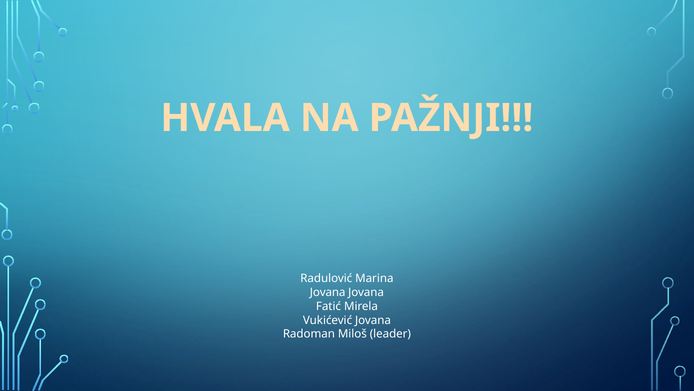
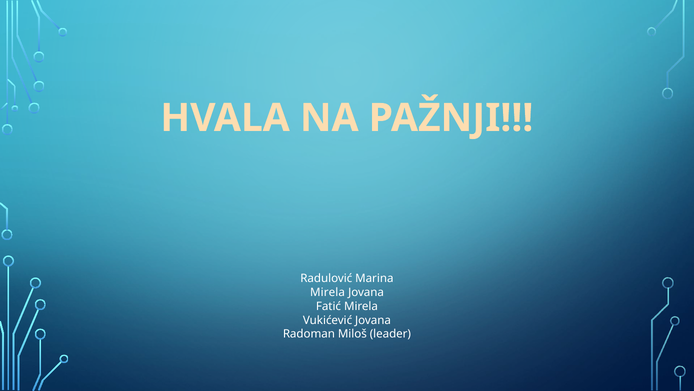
Jovana: Jovana -> Mirela (327, 292)
